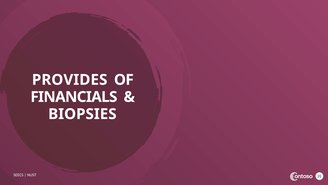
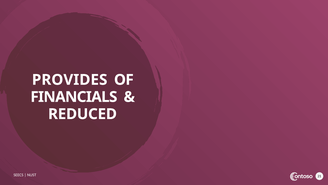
BIOPSIES: BIOPSIES -> REDUCED (82, 114)
